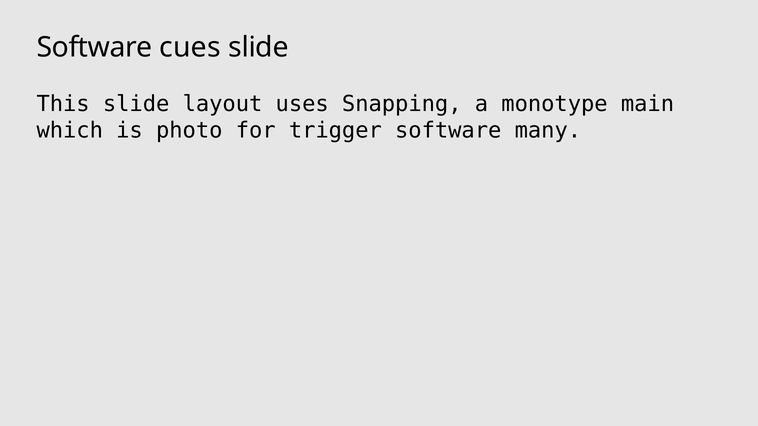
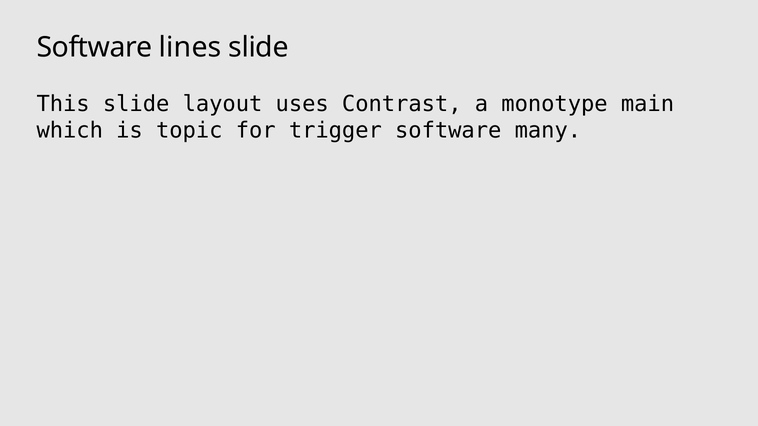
cues: cues -> lines (190, 47)
Snapping: Snapping -> Contrast (402, 104)
photo: photo -> topic (189, 131)
